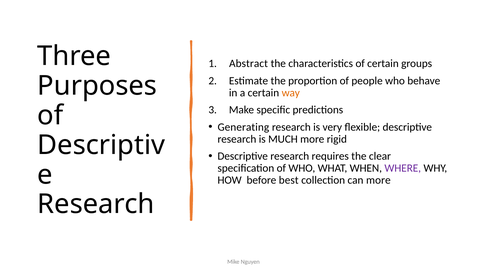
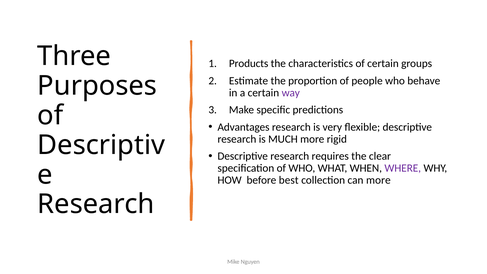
Abstract: Abstract -> Products (249, 64)
way colour: orange -> purple (291, 93)
Generating: Generating -> Advantages (244, 127)
